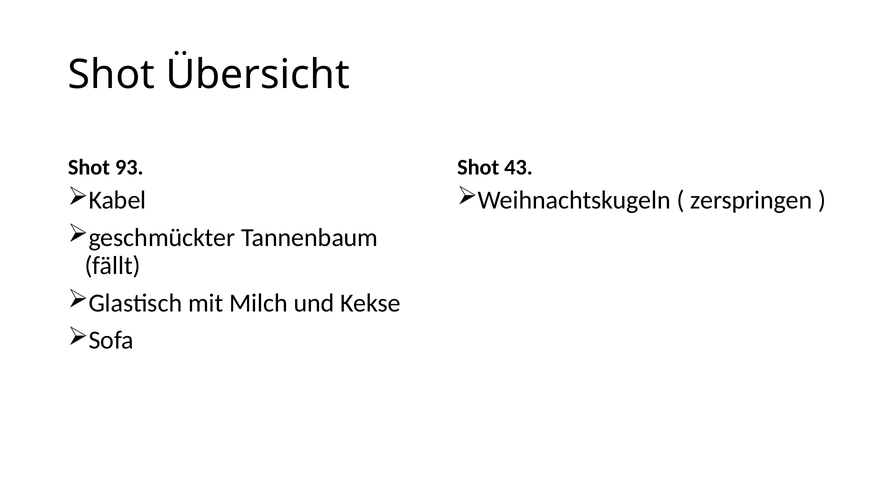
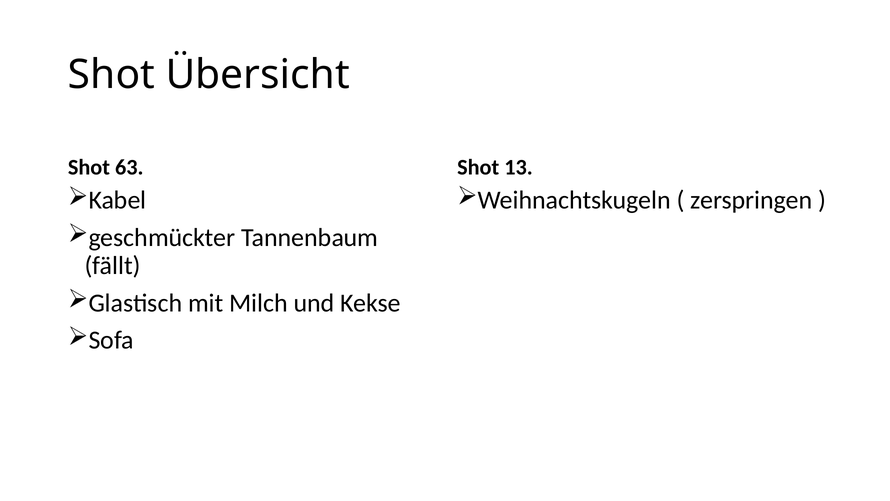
93: 93 -> 63 (129, 167)
43: 43 -> 13 (519, 167)
